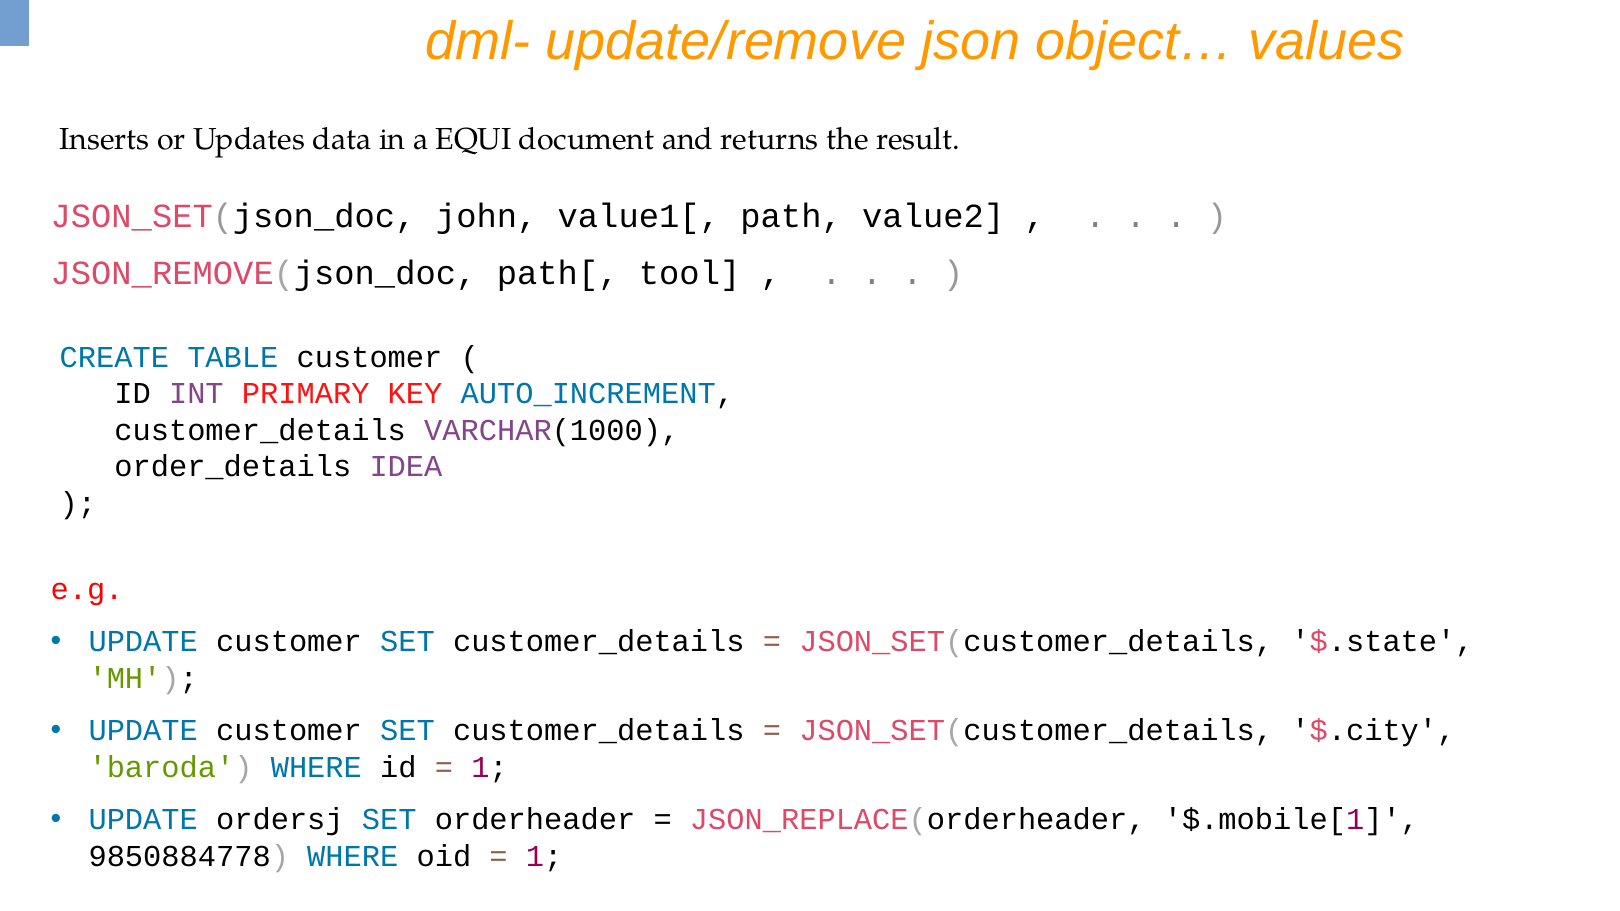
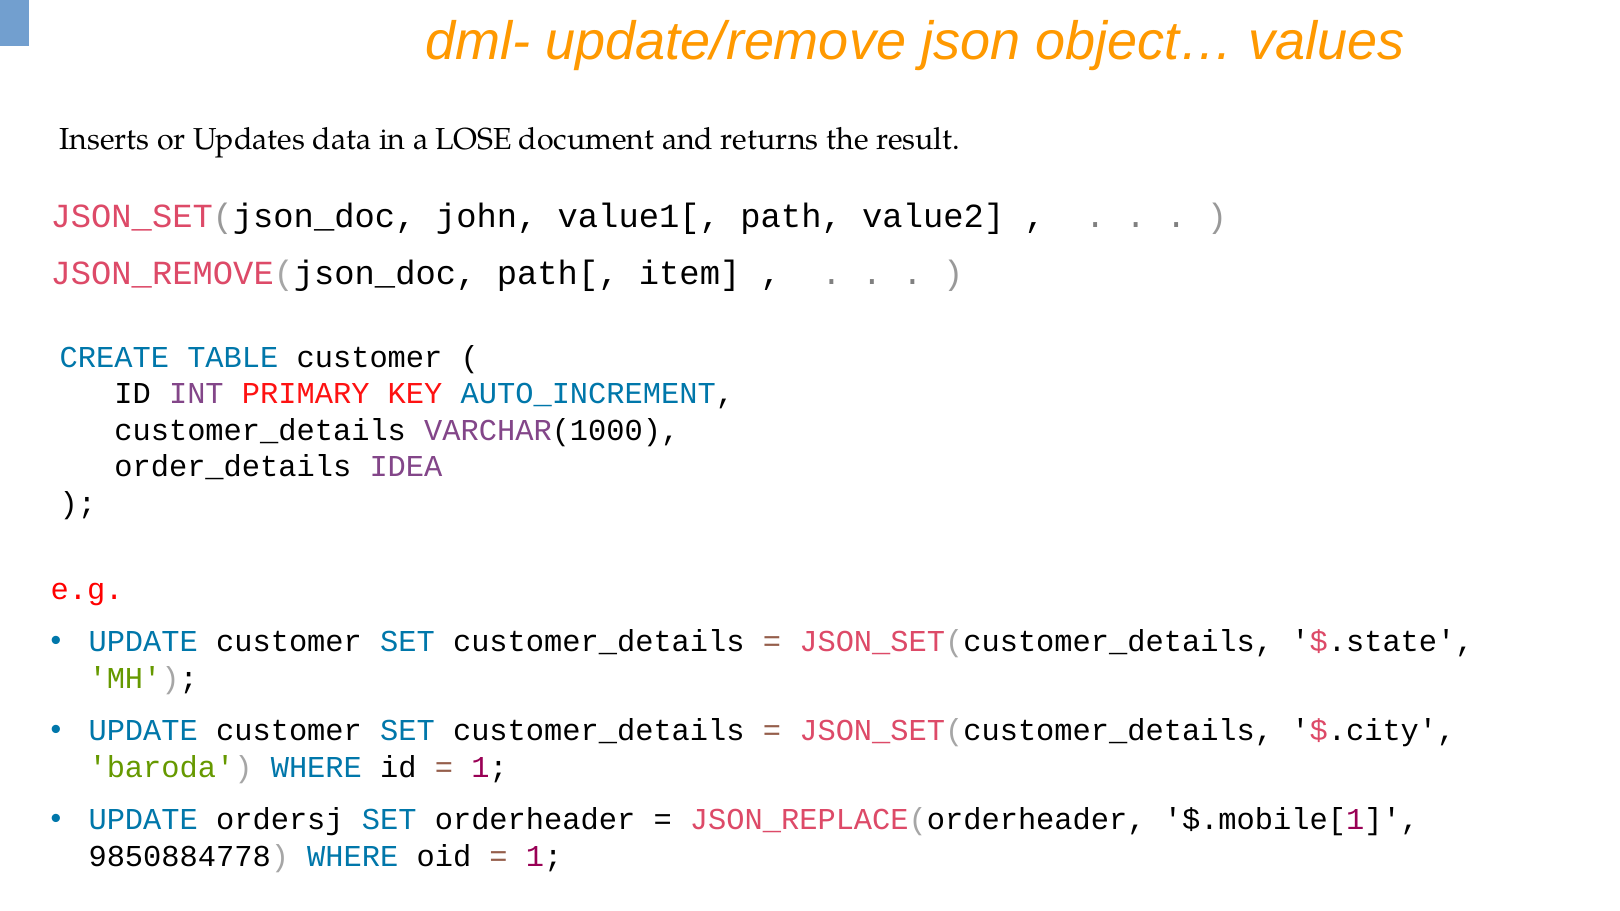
EQUI: EQUI -> LOSE (474, 140)
tool: tool -> item (690, 273)
